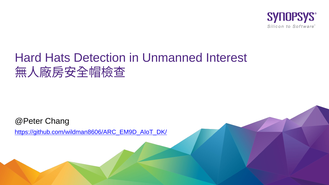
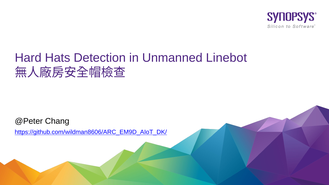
Interest: Interest -> Linebot (226, 58)
